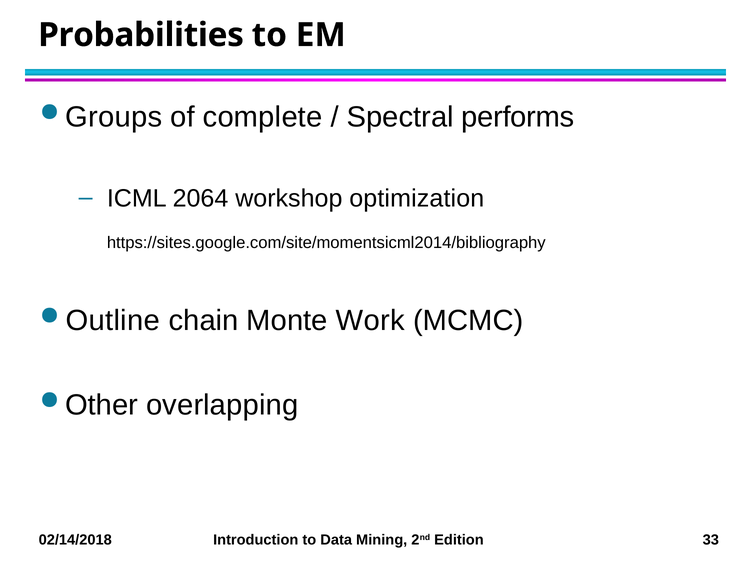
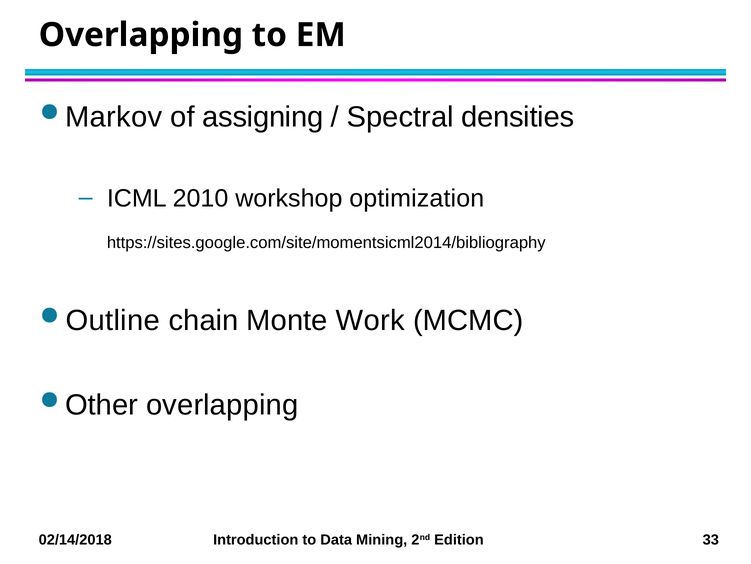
Probabilities: Probabilities -> Overlapping (141, 35)
Groups: Groups -> Markov (114, 117)
complete: complete -> assigning (263, 117)
performs: performs -> densities (518, 117)
2064: 2064 -> 2010 (200, 198)
